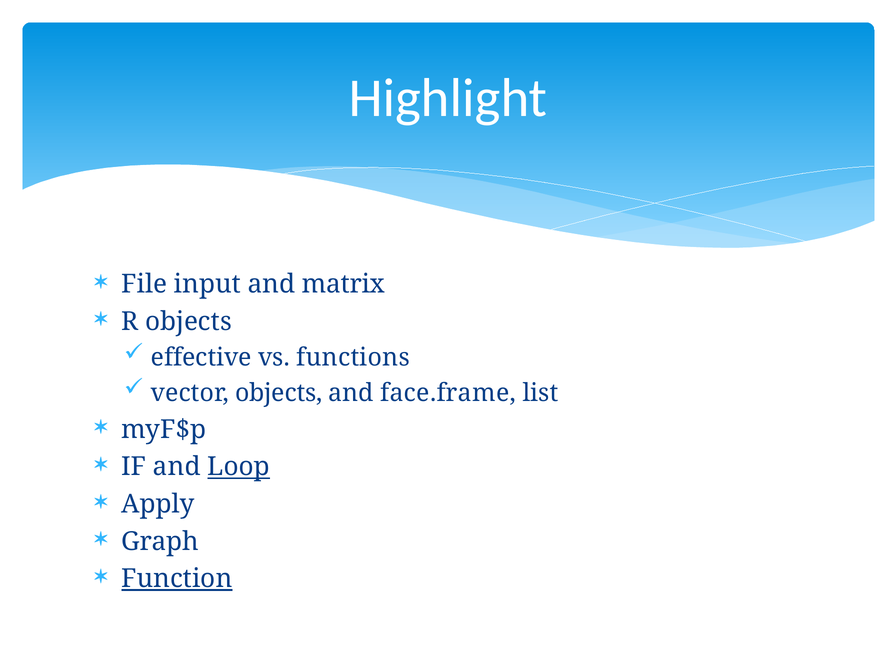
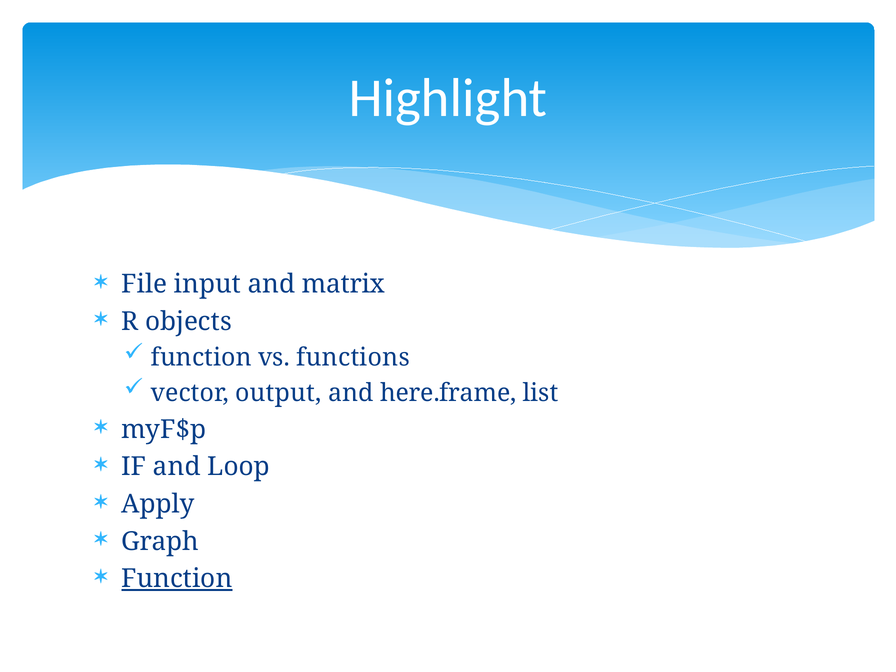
effective: effective -> function (201, 357)
vector objects: objects -> output (278, 393)
face.frame: face.frame -> here.frame (448, 393)
Loop underline: present -> none (239, 467)
